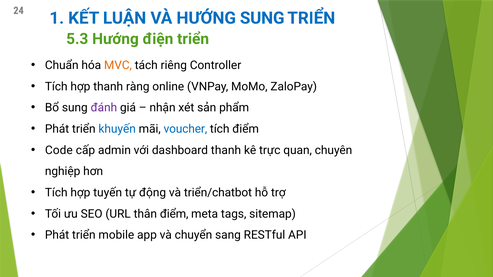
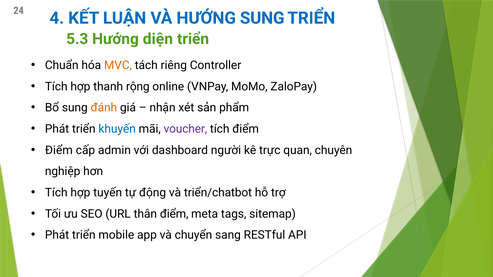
1: 1 -> 4 (57, 18)
điện: điện -> diện (158, 39)
ràng: ràng -> rộng (138, 87)
đánh colour: purple -> orange (104, 108)
voucher colour: blue -> purple (185, 129)
Code: Code -> Điểm (59, 150)
dashboard thanh: thanh -> người (226, 150)
